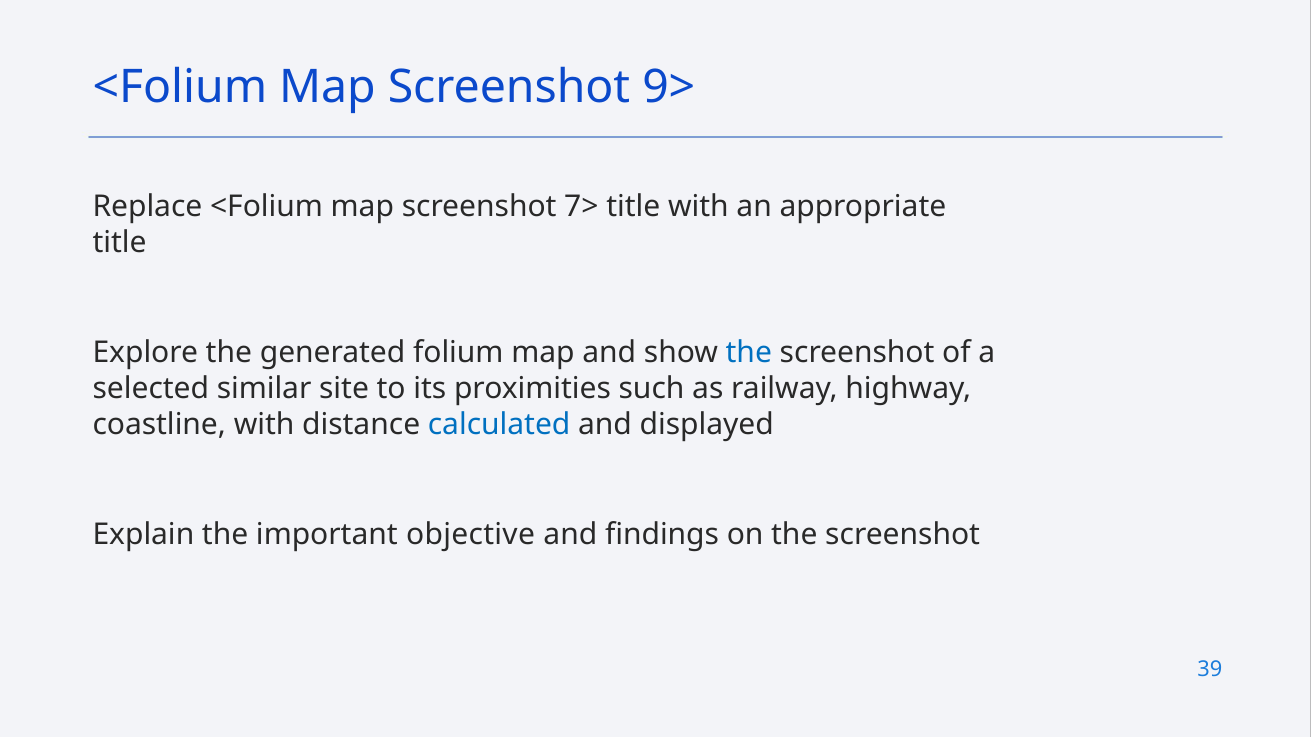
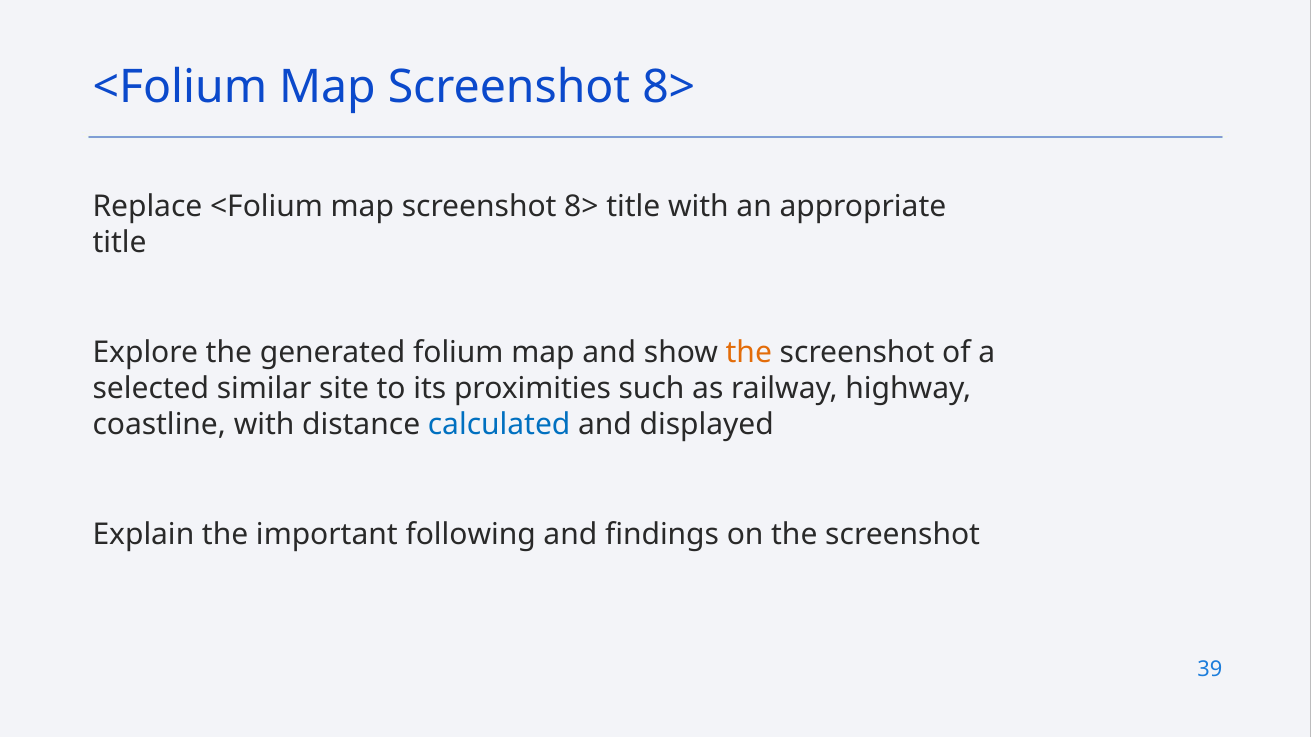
9>: 9> -> 8> (669, 88)
7>: 7> -> 8> (581, 207)
the colour: blue -> orange (749, 353)
objective: objective -> following (471, 535)
